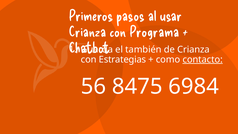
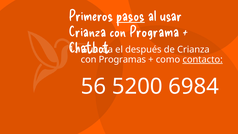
pasos underline: none -> present (131, 16)
también: también -> después (143, 49)
Estrategias: Estrategias -> Programas (122, 59)
8475: 8475 -> 5200 (137, 86)
